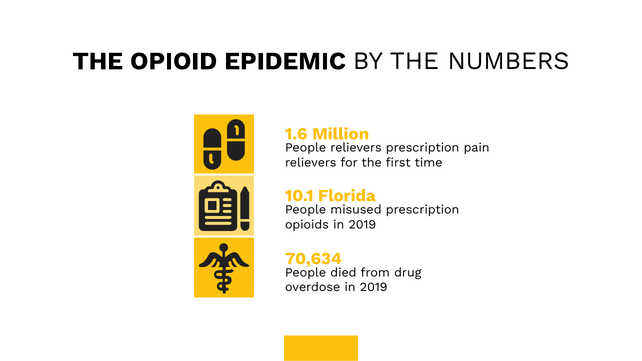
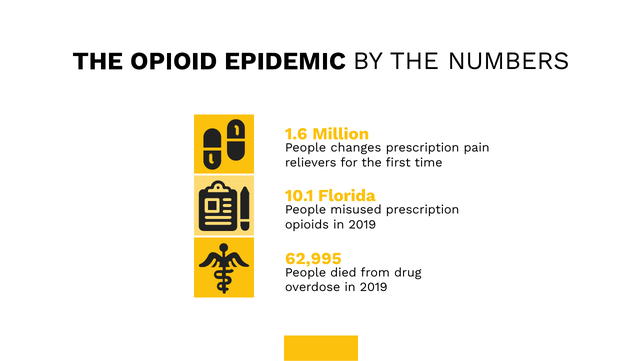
People relievers: relievers -> changes (356, 148)
70,634: 70,634 -> 62,995 (313, 259)
